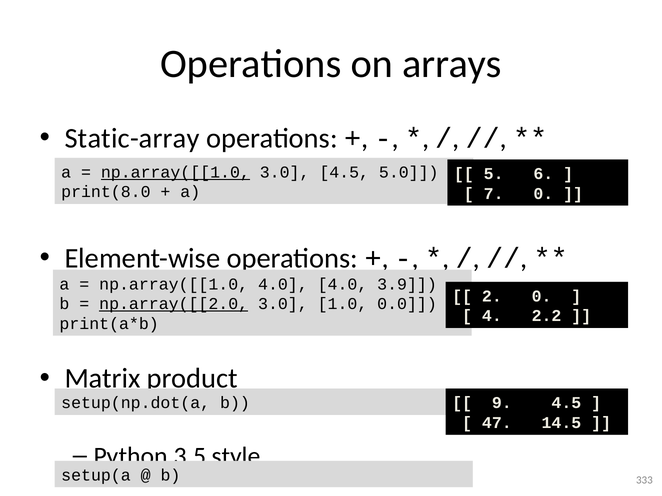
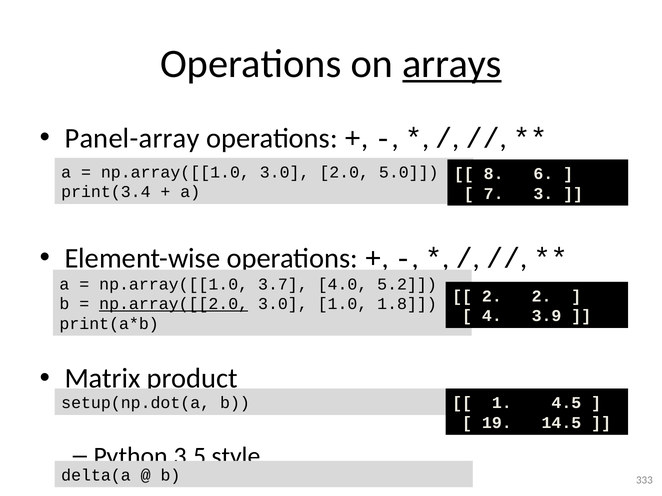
arrays underline: none -> present (452, 64)
Static-array: Static-array -> Panel-array (132, 138)
np.array([[1.0 underline: present -> none (175, 172)
3.0 4.5: 4.5 -> 2.0 (344, 172)
5: 5 -> 8 (494, 174)
print(8.0: print(8.0 -> print(3.4 (106, 192)
7 0: 0 -> 3 (543, 194)
np.array([[1.0 4.0: 4.0 -> 3.7 (283, 284)
3.9: 3.9 -> 5.2 (407, 284)
2 0: 0 -> 2 (542, 296)
0.0: 0.0 -> 1.8 (407, 304)
2.2: 2.2 -> 3.9 (547, 316)
9: 9 -> 1 (502, 403)
47: 47 -> 19 (497, 423)
setup(a: setup(a -> delta(a (96, 476)
